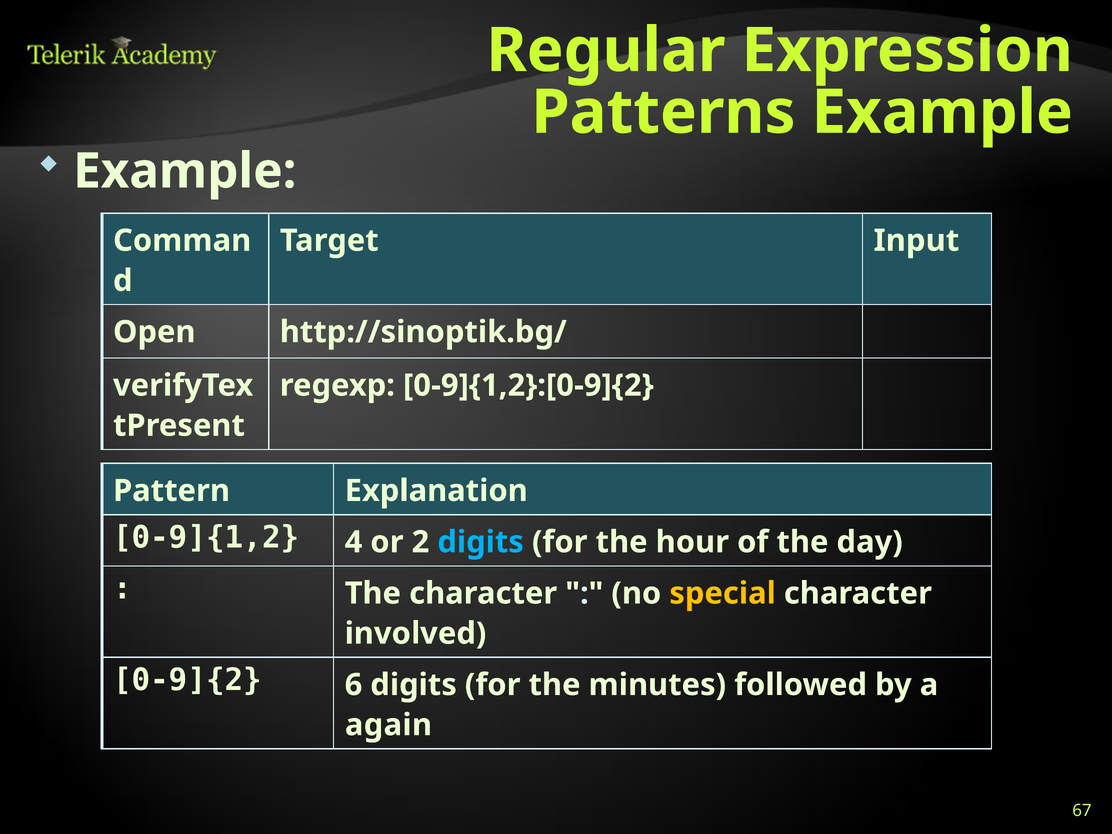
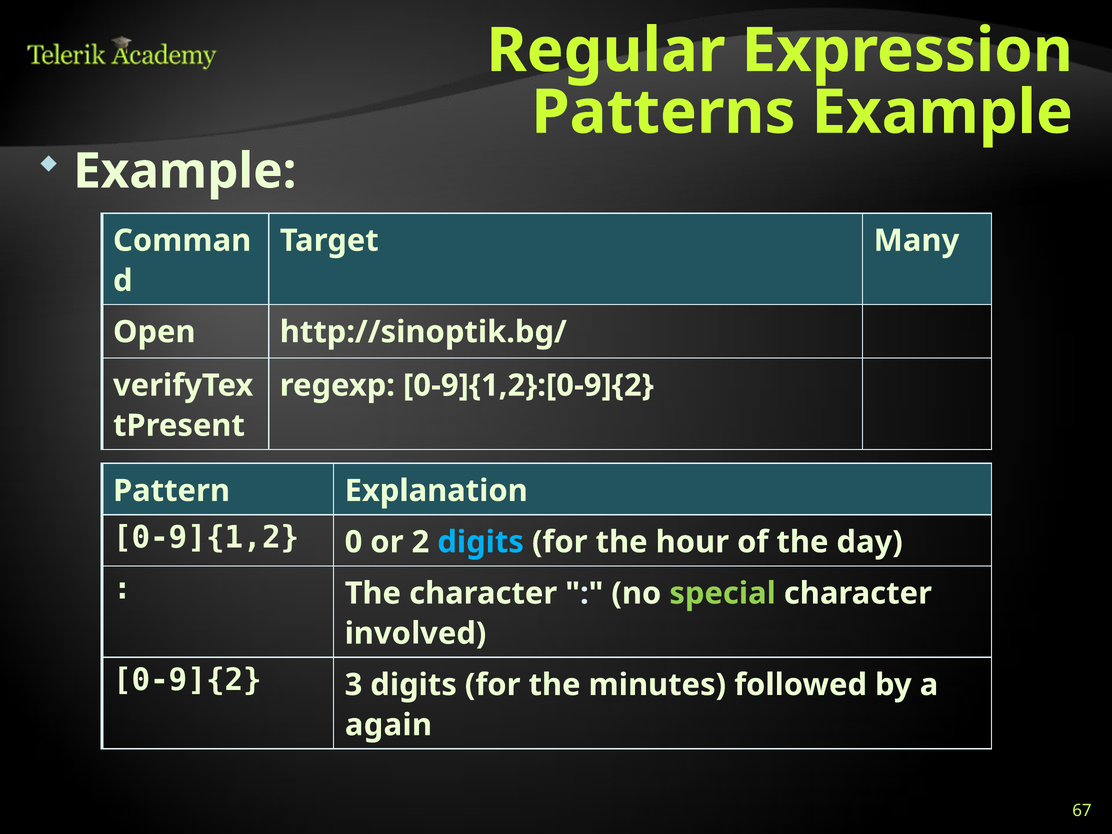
Input: Input -> Many (916, 241)
4: 4 -> 0 (354, 542)
special colour: yellow -> light green (723, 593)
6: 6 -> 3 (354, 685)
